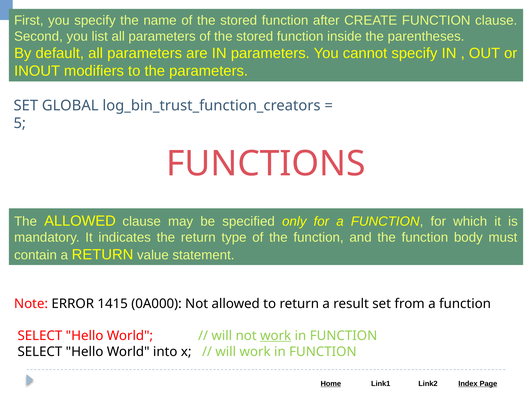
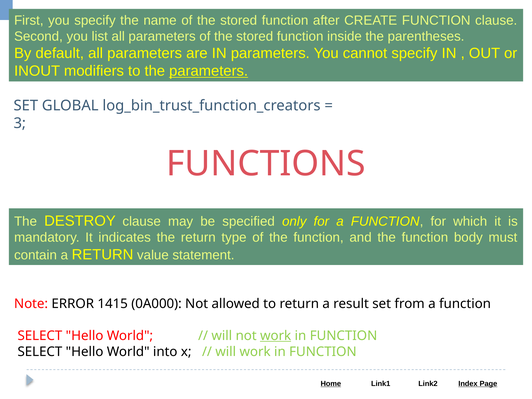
parameters underline: none -> present (209, 71)
5: 5 -> 3 (20, 123)
The ALLOWED: ALLOWED -> DESTROY (80, 221)
